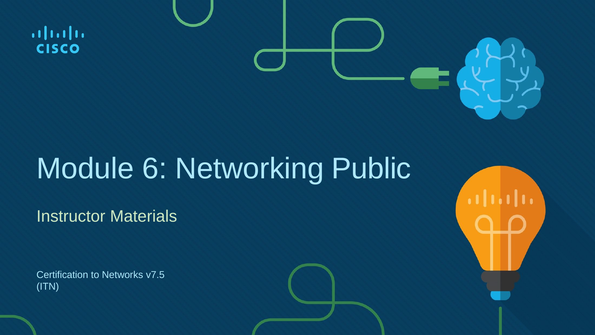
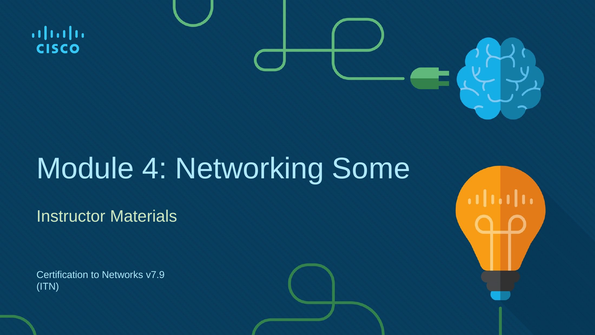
6: 6 -> 4 (155, 169)
Public: Public -> Some (371, 169)
v7.5: v7.5 -> v7.9 (155, 275)
